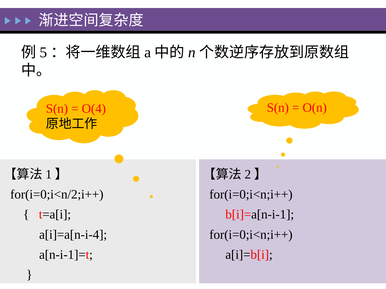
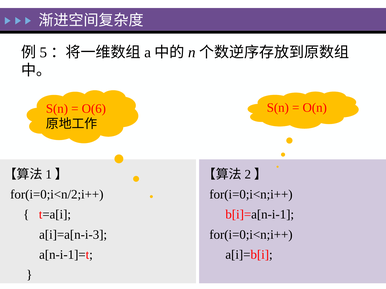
O(4: O(4 -> O(6 (94, 109)
a[i]=a[n-i-4: a[i]=a[n-i-4 -> a[i]=a[n-i-3 (73, 235)
